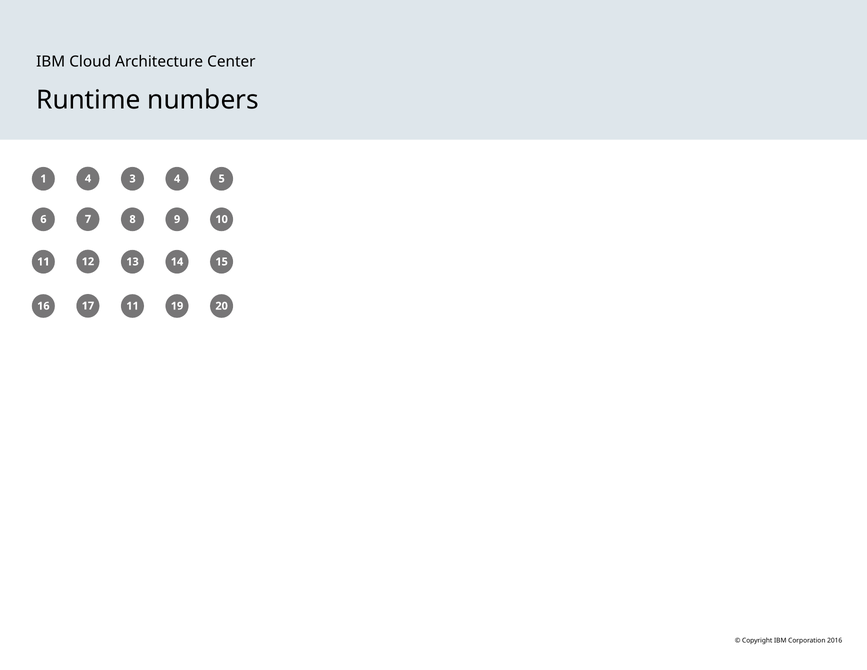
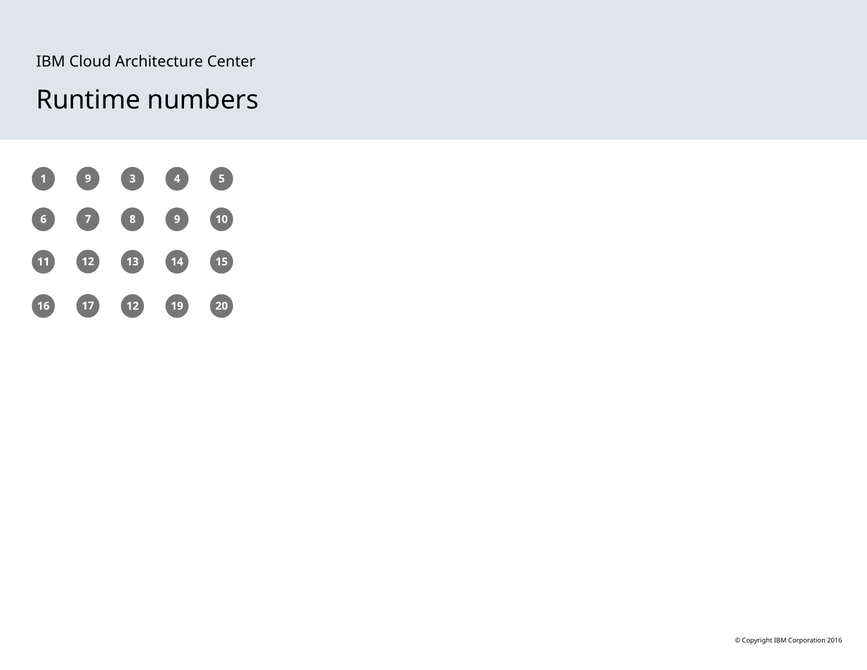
1 4: 4 -> 9 (88, 179)
17 11: 11 -> 12 (133, 306)
